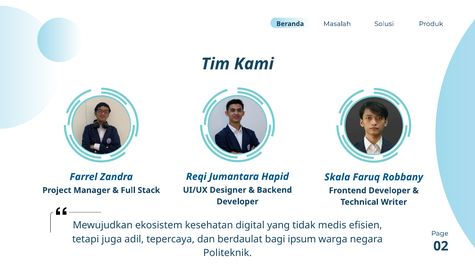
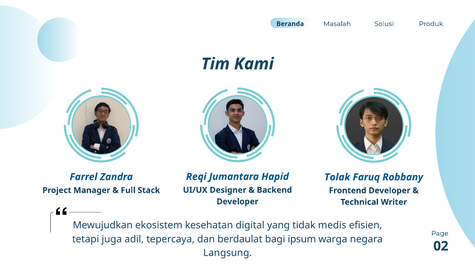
Skala: Skala -> Tolak (337, 177)
Politeknik: Politeknik -> Langsung (228, 253)
